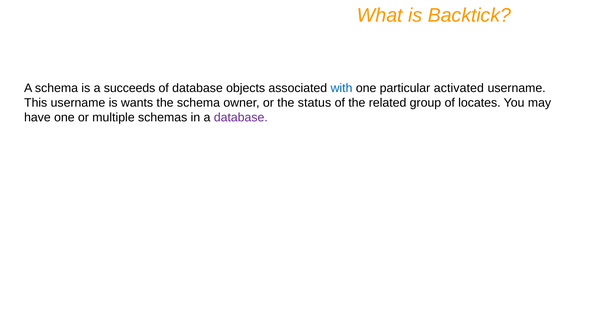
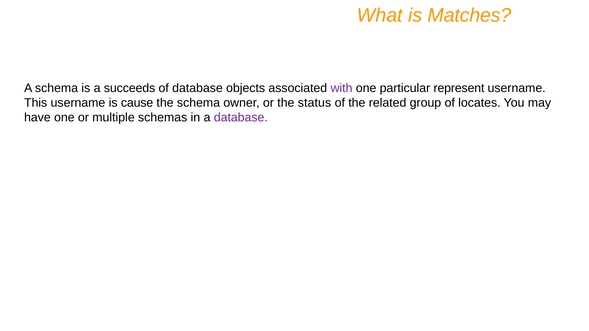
Backtick: Backtick -> Matches (469, 15)
with colour: blue -> purple (342, 88)
activated: activated -> represent (459, 88)
wants: wants -> cause (137, 103)
